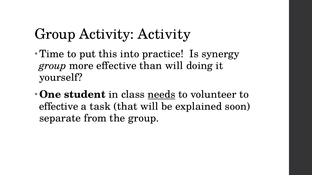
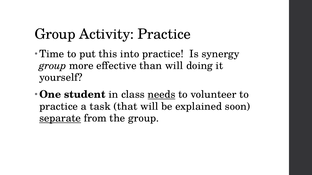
Activity Activity: Activity -> Practice (164, 34)
effective: effective -> practice (59, 107)
separate underline: none -> present (60, 119)
